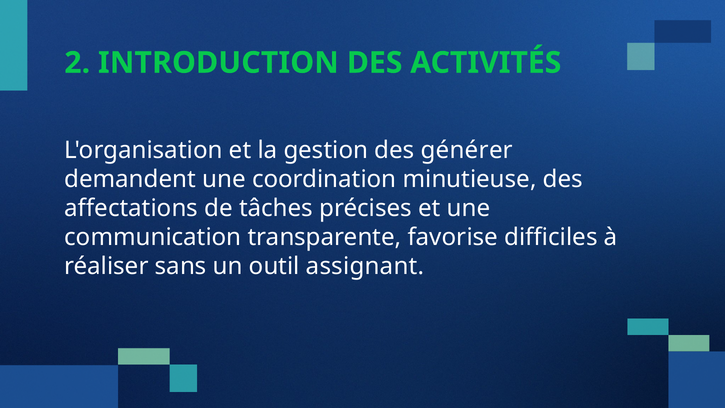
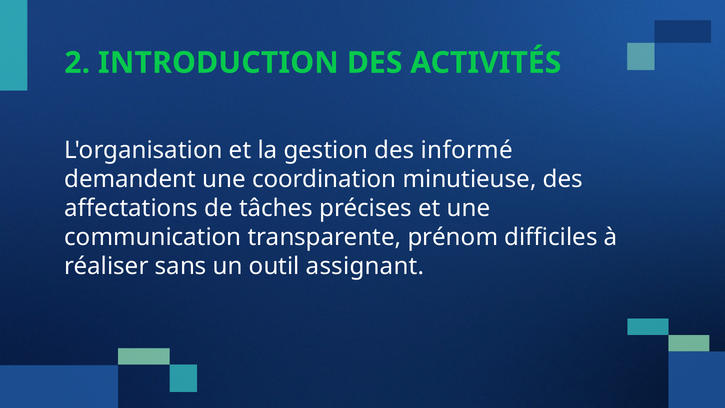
générer: générer -> informé (467, 150)
favorise: favorise -> prénom (453, 237)
